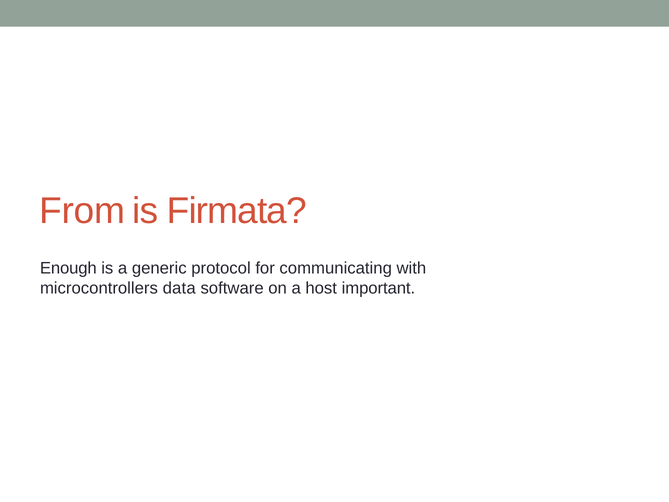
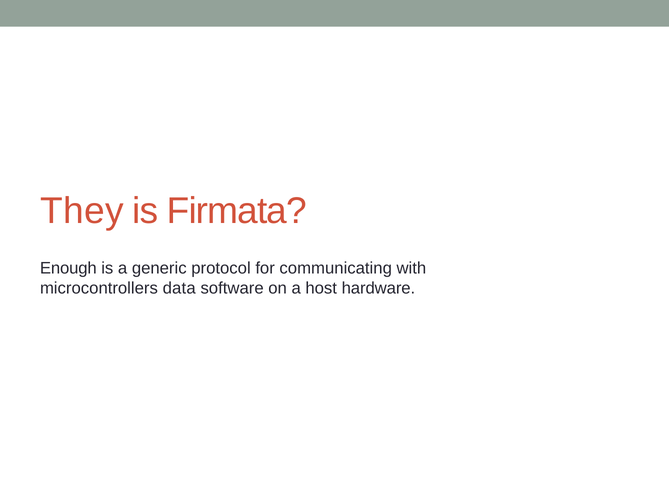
From: From -> They (82, 211)
important: important -> hardware (378, 288)
